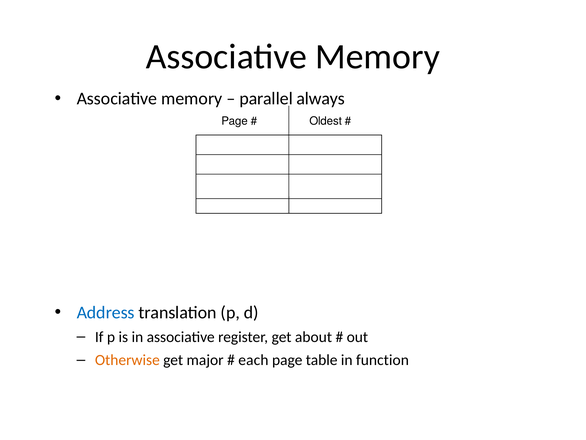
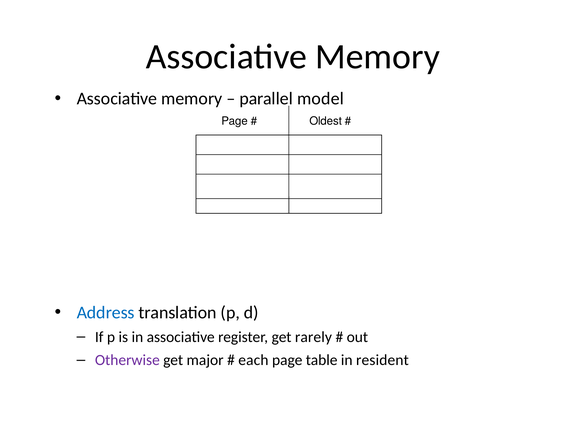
always: always -> model (320, 99)
about: about -> rarely (313, 337)
Otherwise colour: orange -> purple (127, 360)
function: function -> resident (382, 360)
